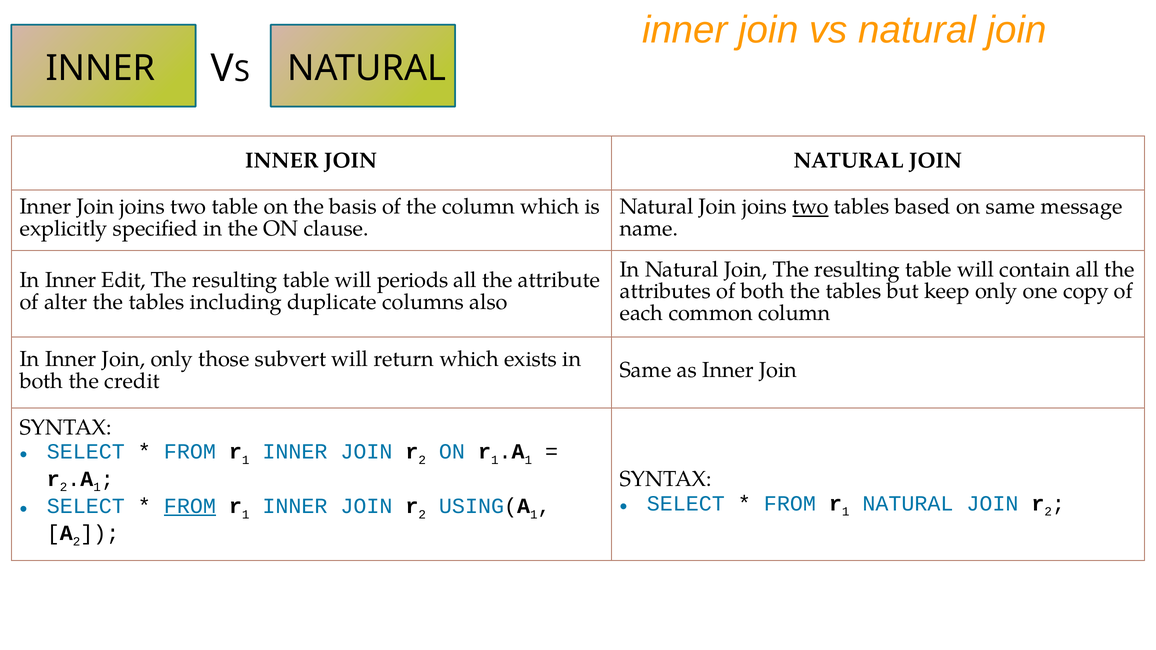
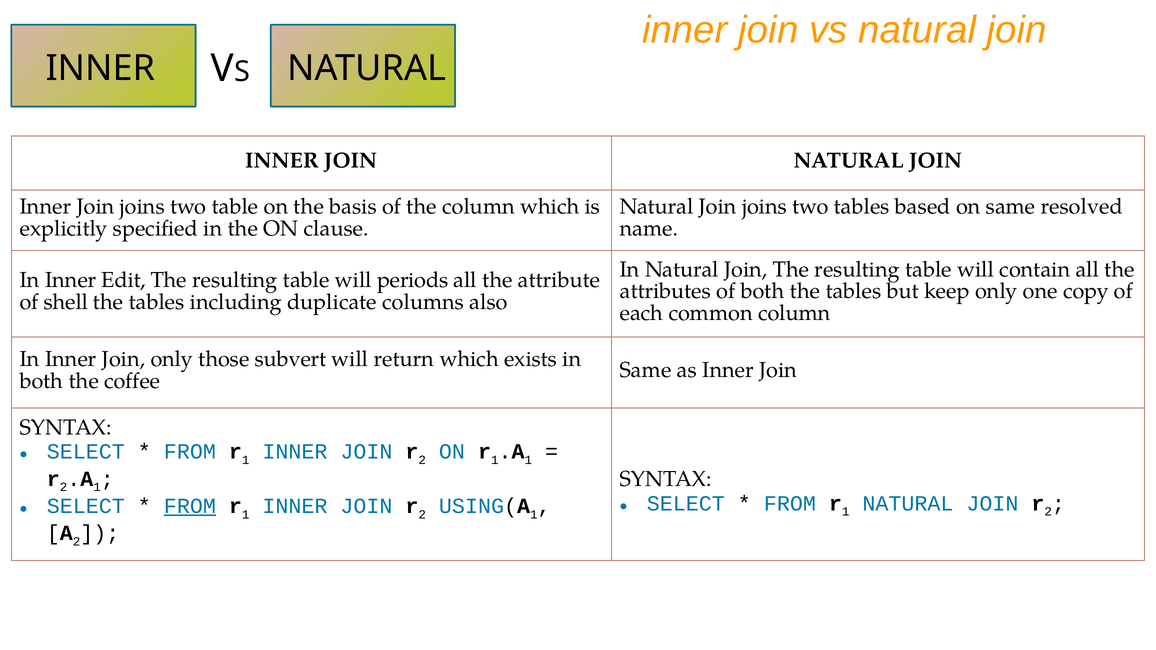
two underline: present -> none (810, 207)
message: message -> resolved (1082, 207)
alter: alter -> shell (66, 302)
credit: credit -> coffee (132, 381)
